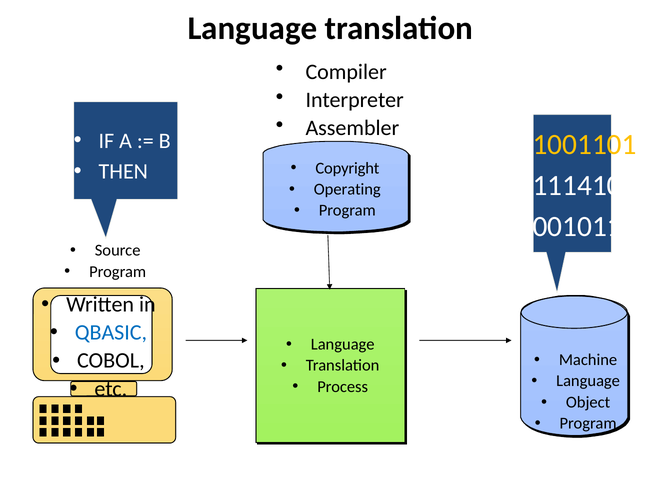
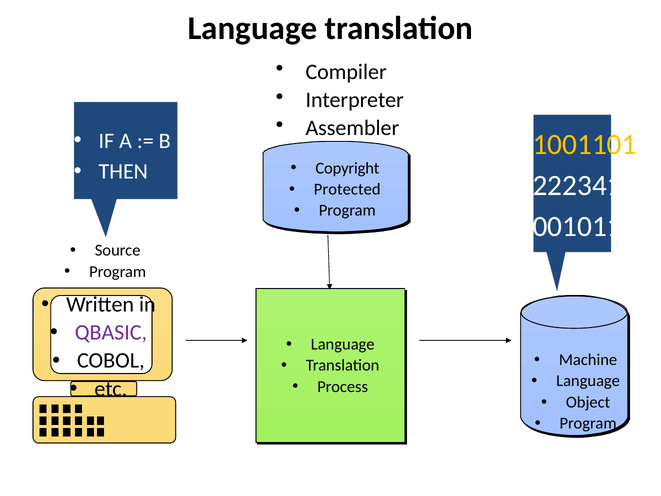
1114101: 1114101 -> 2223415 (585, 185)
Operating: Operating -> Protected (347, 189)
QBASIC colour: blue -> purple (111, 332)
